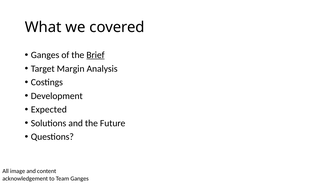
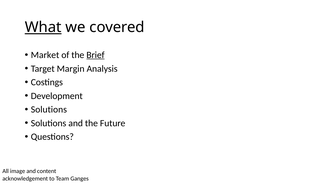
What underline: none -> present (43, 27)
Ganges: Ganges -> Market (45, 55)
Expected: Expected -> Solutions (49, 109)
